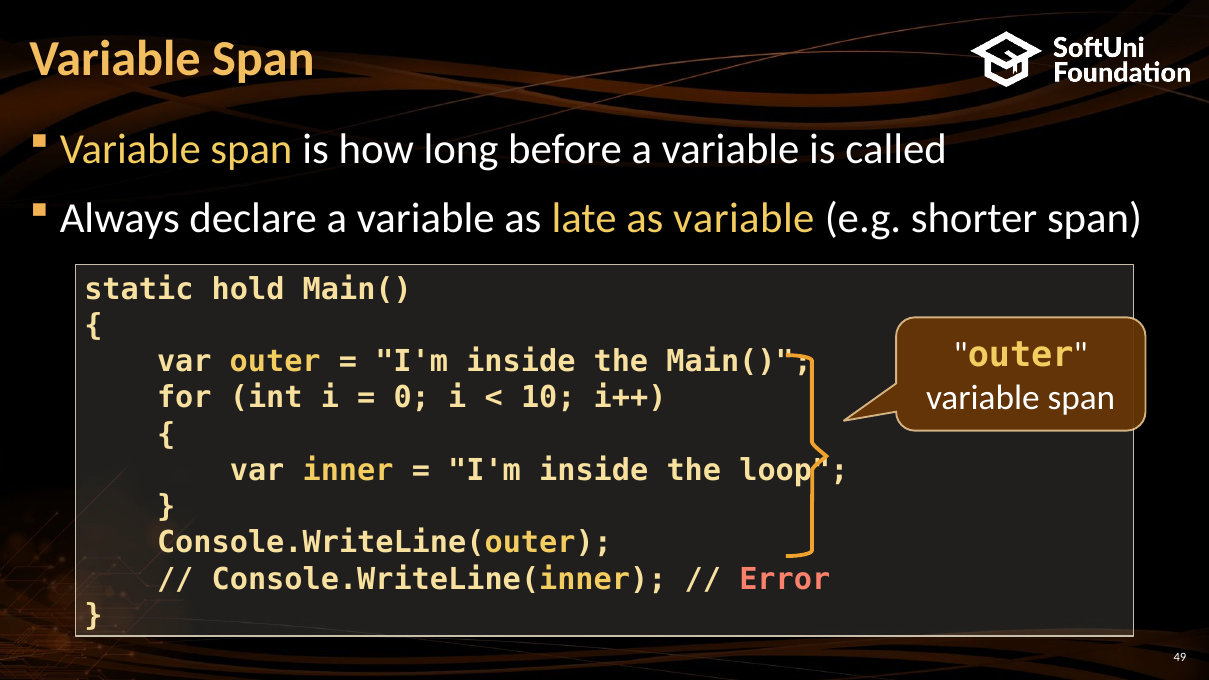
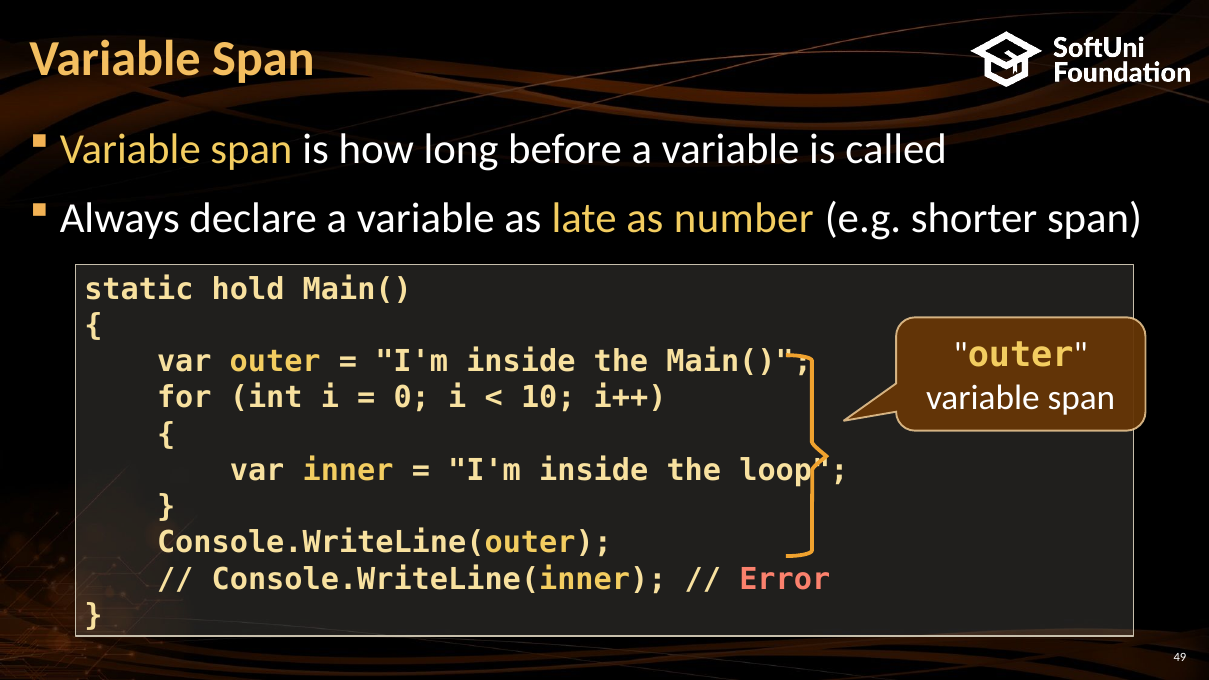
as variable: variable -> number (744, 218)
